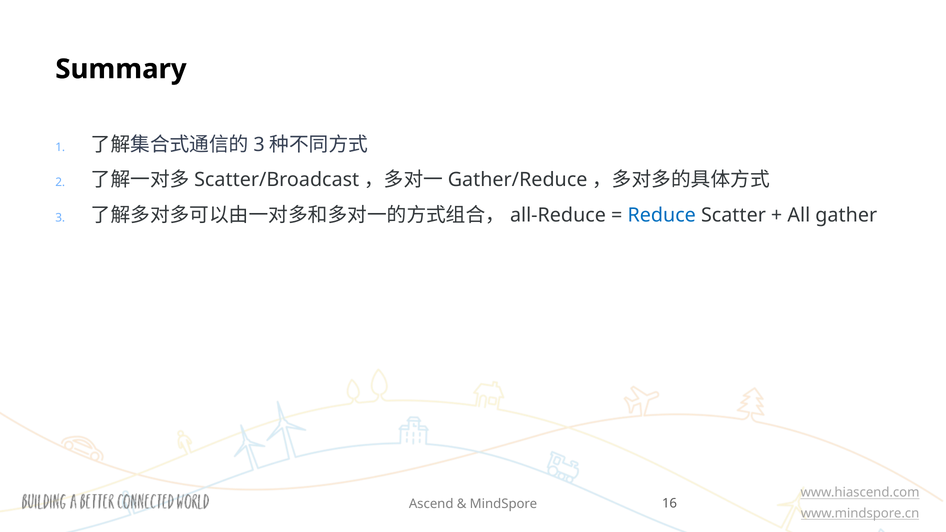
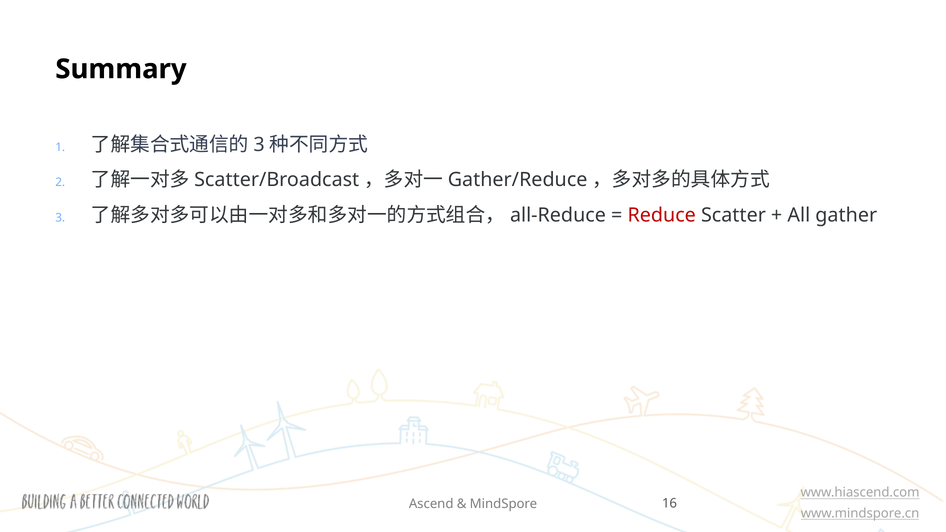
Reduce colour: blue -> red (662, 215)
